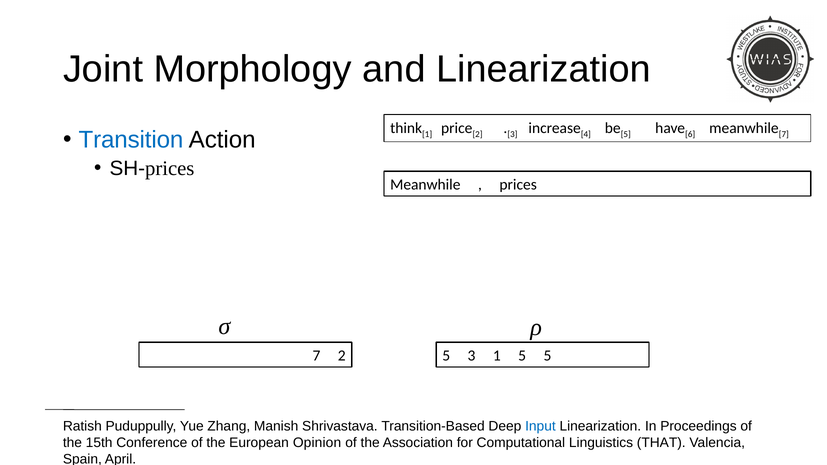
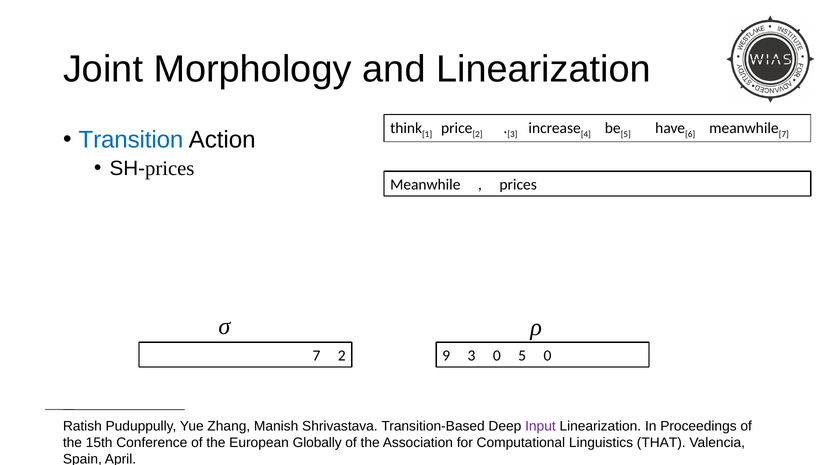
2 5: 5 -> 9 (446, 356)
3 1: 1 -> 0 (497, 356)
5 5: 5 -> 0 (547, 356)
Input colour: blue -> purple (540, 426)
Opinion: Opinion -> Globally (317, 443)
